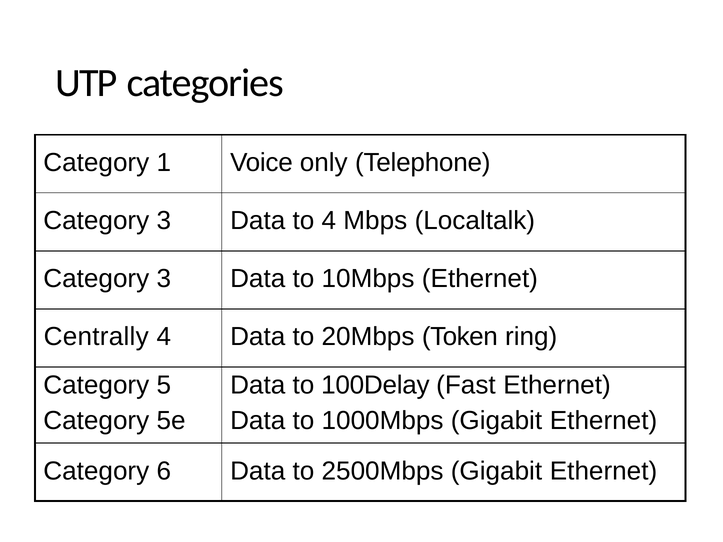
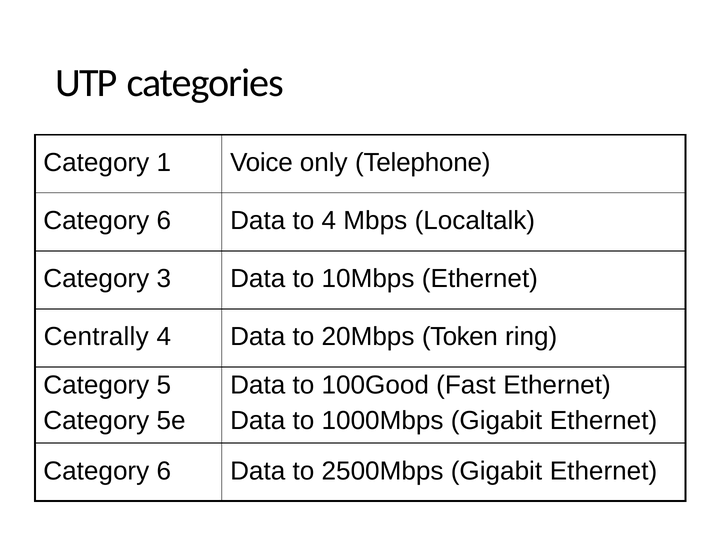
3: 3 -> 6 (164, 221)
100Delay: 100Delay -> 100Good (375, 385)
